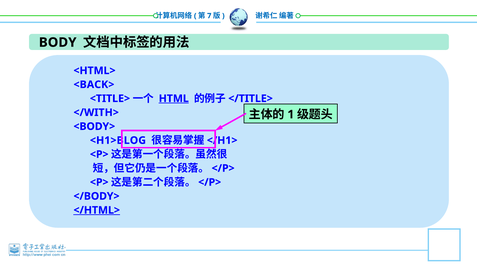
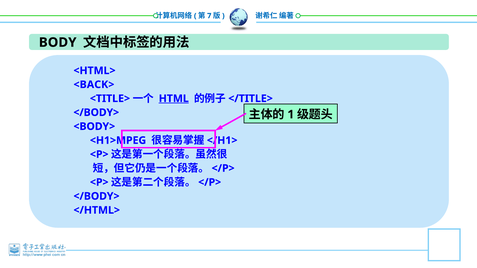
</WITH>: </WITH> -> </BODY> (96, 113)
<H1>BLOG: <H1>BLOG -> <H1>MPEG (118, 141)
</HTML> underline: present -> none (97, 210)
